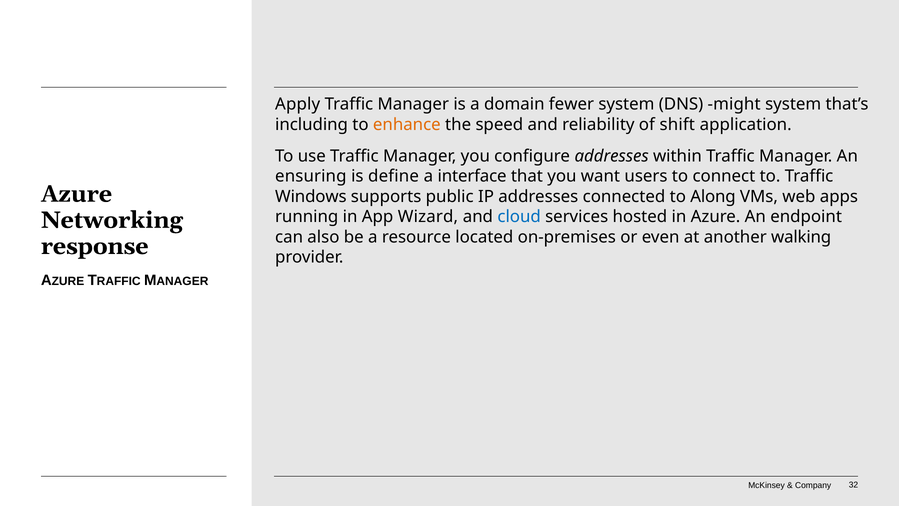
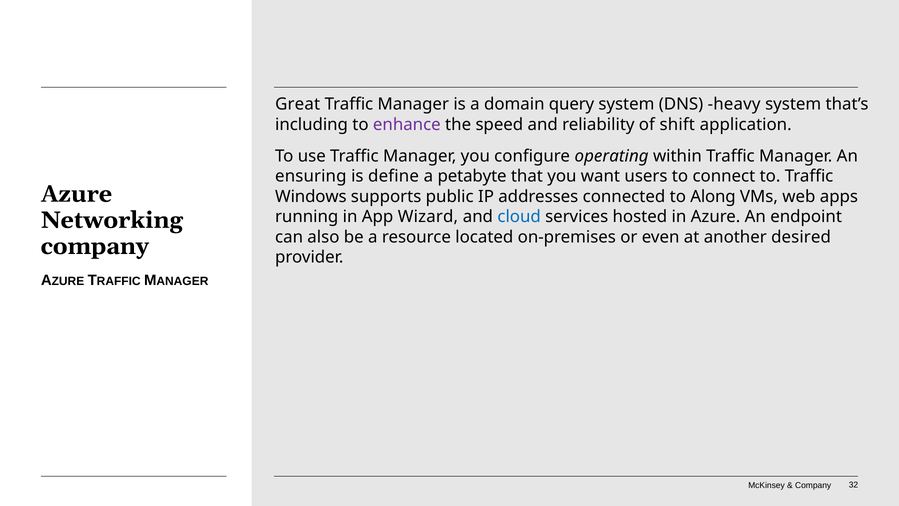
Apply: Apply -> Great (298, 104)
fewer: fewer -> query (572, 104)
might: might -> heavy (734, 104)
enhance colour: orange -> purple (407, 125)
configure addresses: addresses -> operating (612, 156)
interface: interface -> petabyte (472, 176)
walking: walking -> desired (801, 237)
response: response -> company (95, 246)
